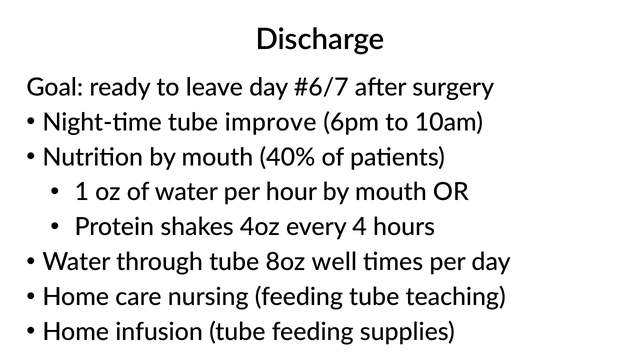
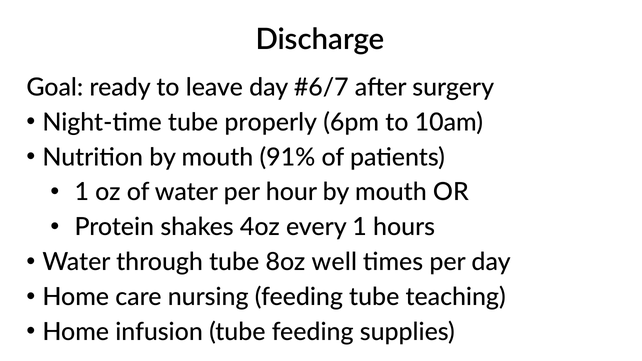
improve: improve -> properly (271, 122)
40%: 40% -> 91% (287, 157)
every 4: 4 -> 1 (360, 227)
